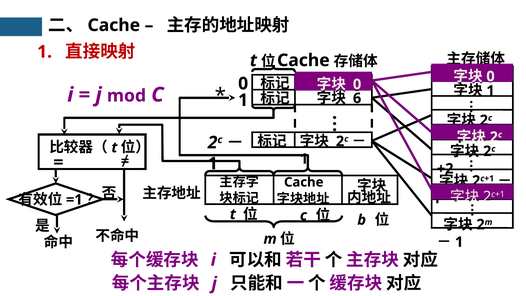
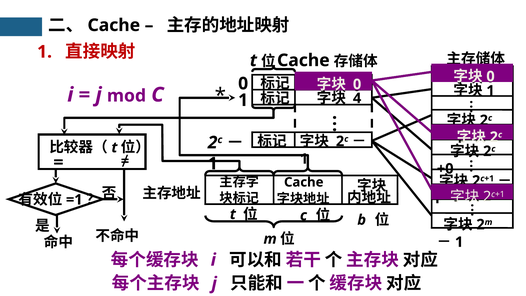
6: 6 -> 4 (357, 98)
+2: +2 -> +0 (445, 169)
